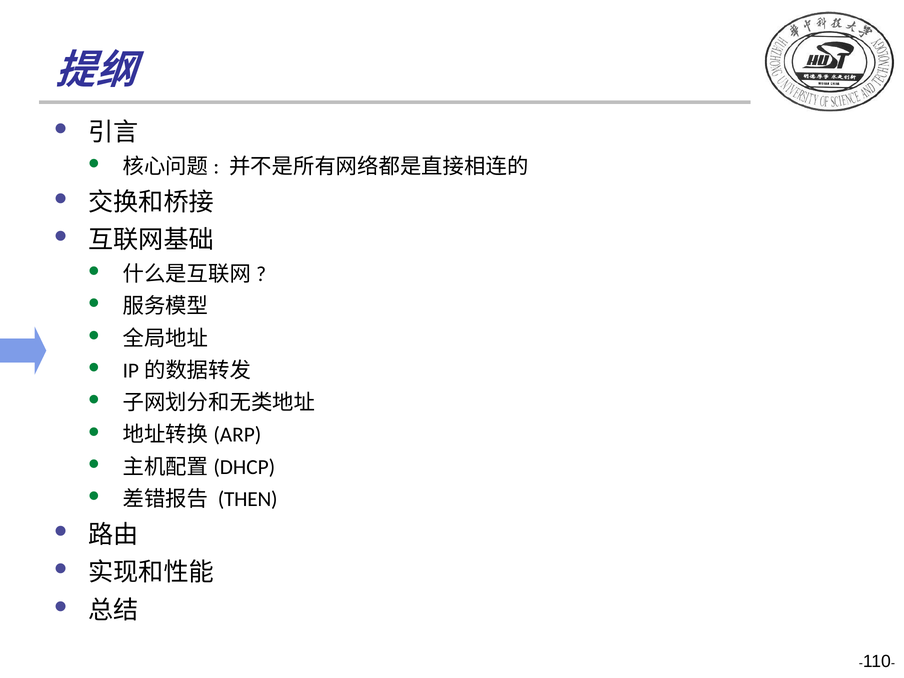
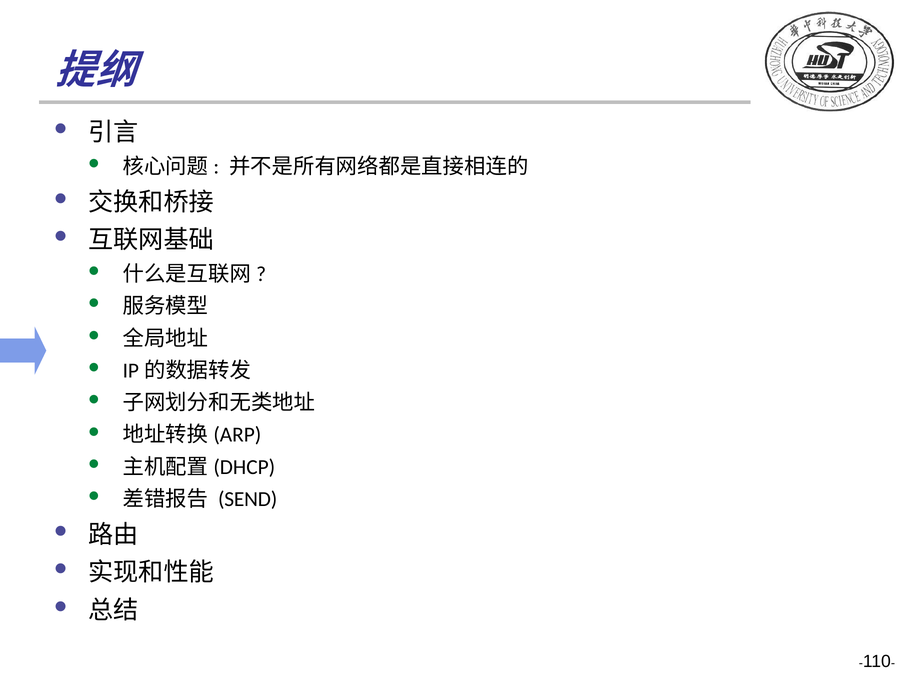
THEN: THEN -> SEND (248, 499)
